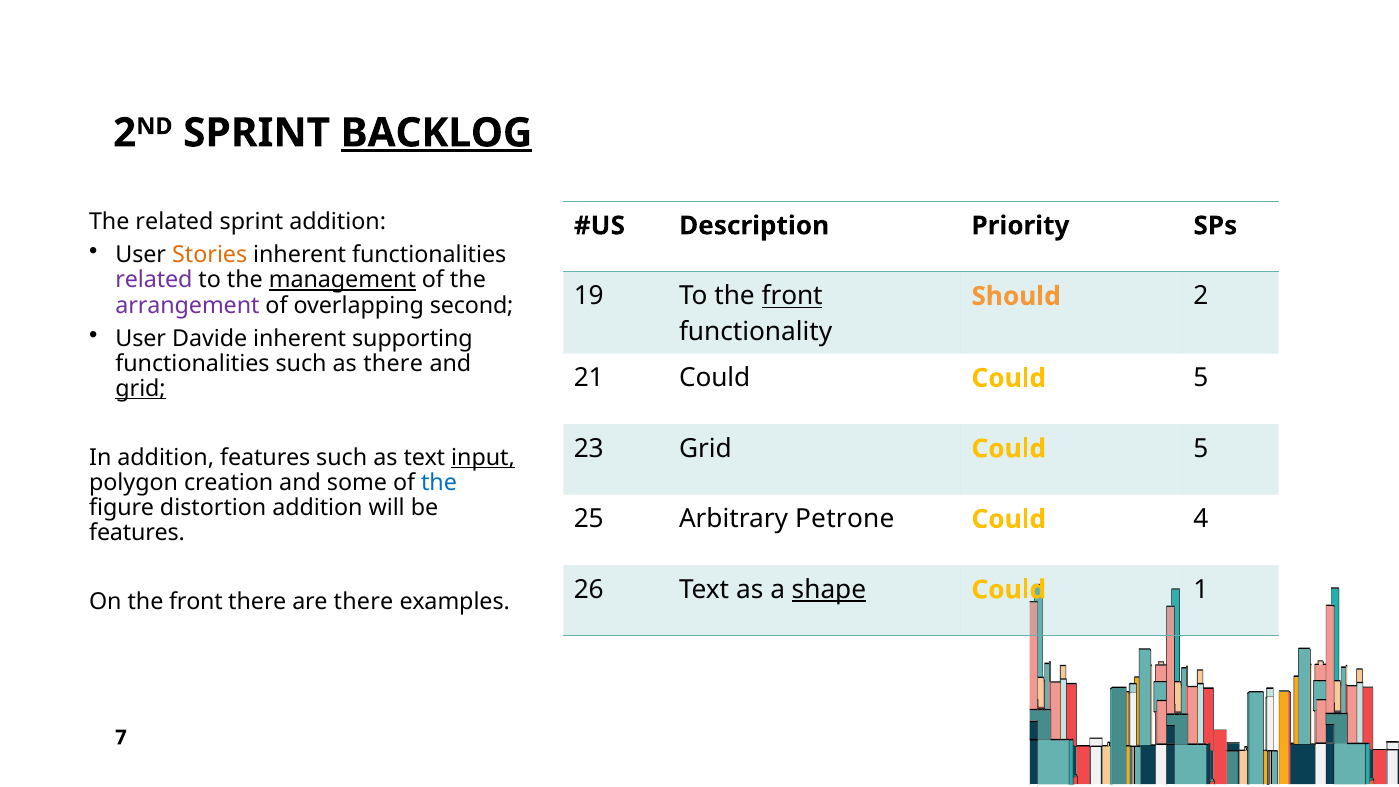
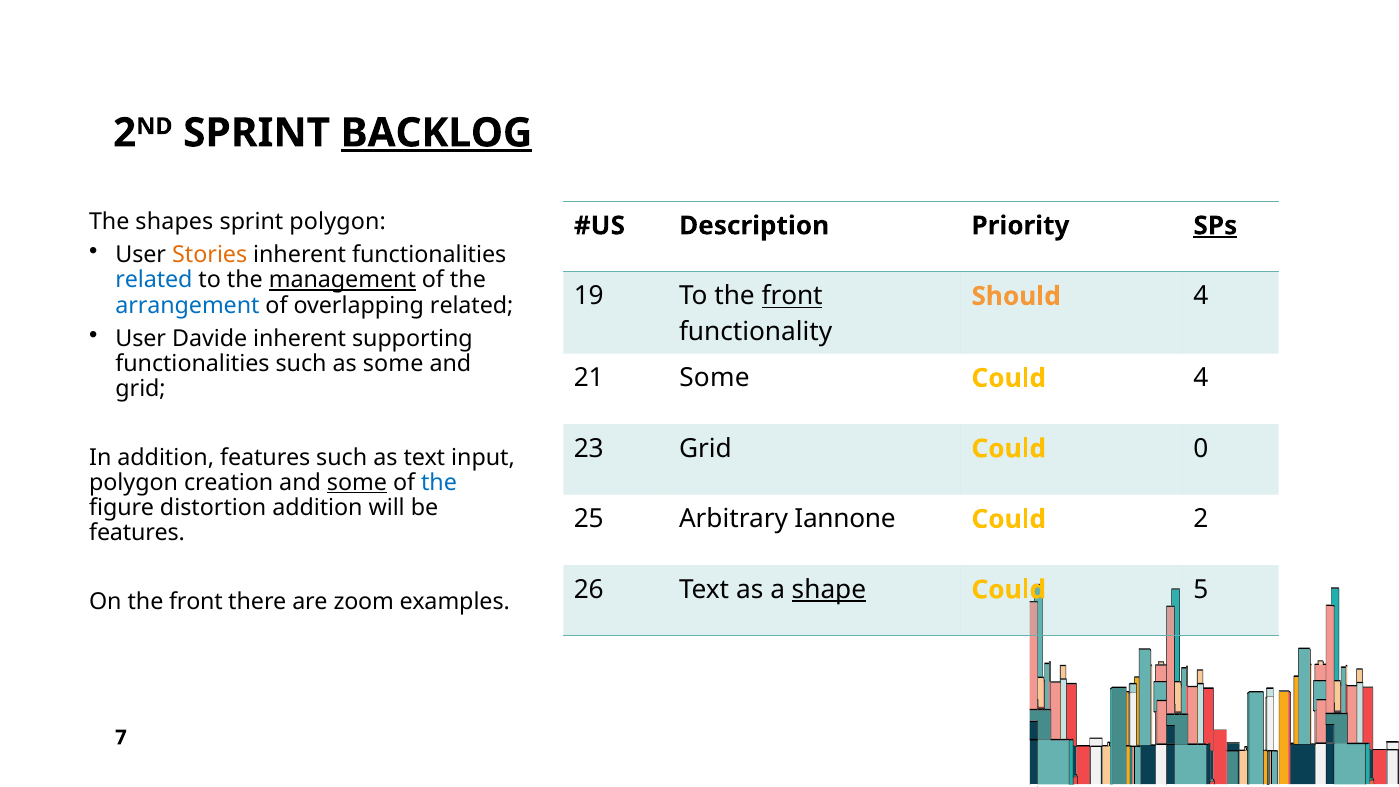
The related: related -> shapes (174, 222)
sprint addition: addition -> polygon (338, 222)
SPs underline: none -> present (1215, 226)
related colour: purple -> blue (154, 280)
Should 2: 2 -> 4 (1201, 296)
arrangement colour: purple -> blue (187, 305)
overlapping second: second -> related (472, 305)
as there: there -> some (393, 363)
21 Could: Could -> Some (714, 378)
5: 5 -> 4 (1201, 378)
grid underline: present -> none (141, 389)
Grid Could 5: 5 -> 0 (1201, 449)
input underline: present -> none (483, 457)
some underline: none -> present (357, 483)
Petrone: Petrone -> Iannone (845, 519)
Could 4: 4 -> 2 (1201, 519)
1: 1 -> 5 (1201, 590)
are there: there -> zoom (364, 602)
